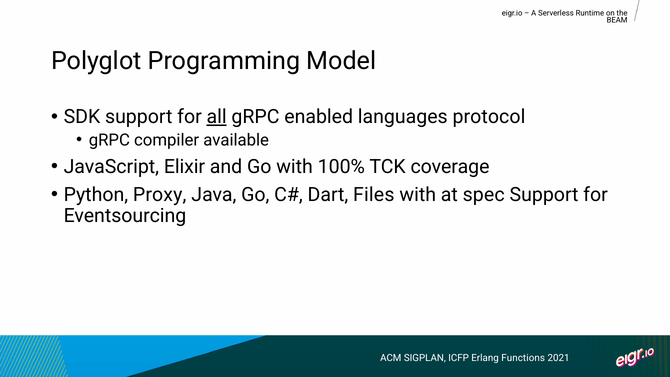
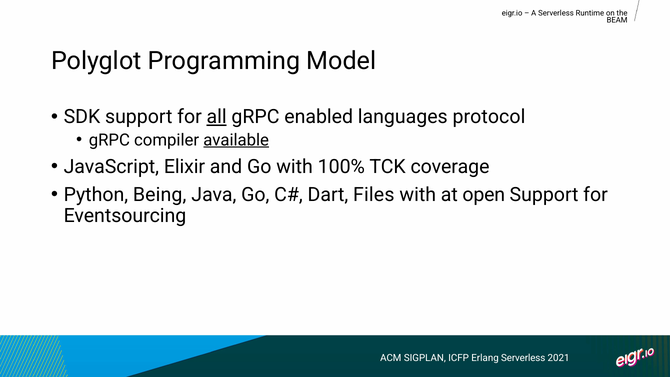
available underline: none -> present (236, 140)
Proxy: Proxy -> Being (160, 195)
spec: spec -> open (484, 195)
Erlang Functions: Functions -> Serverless (523, 358)
